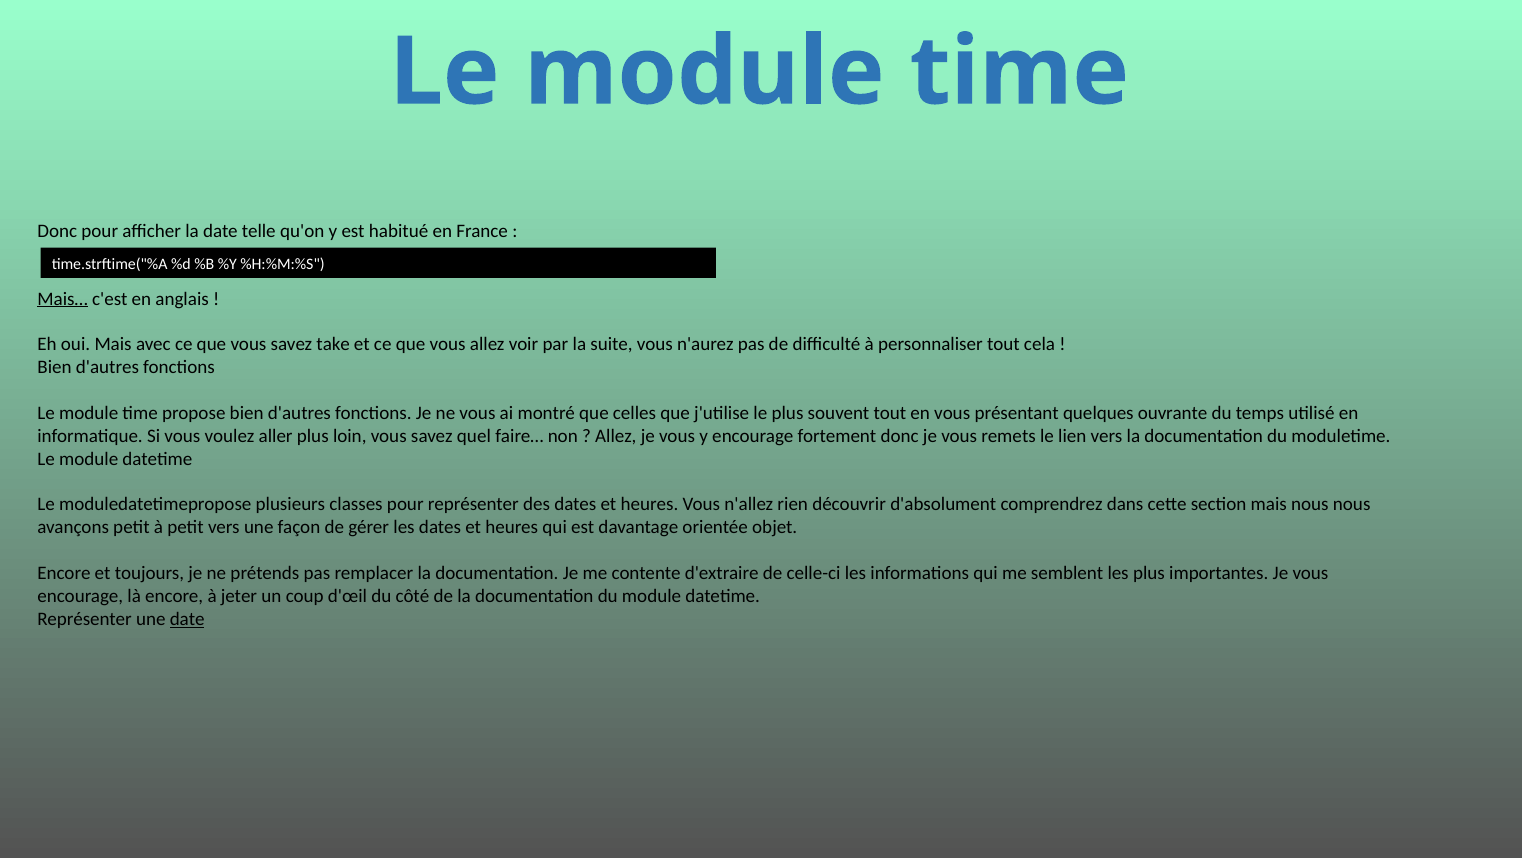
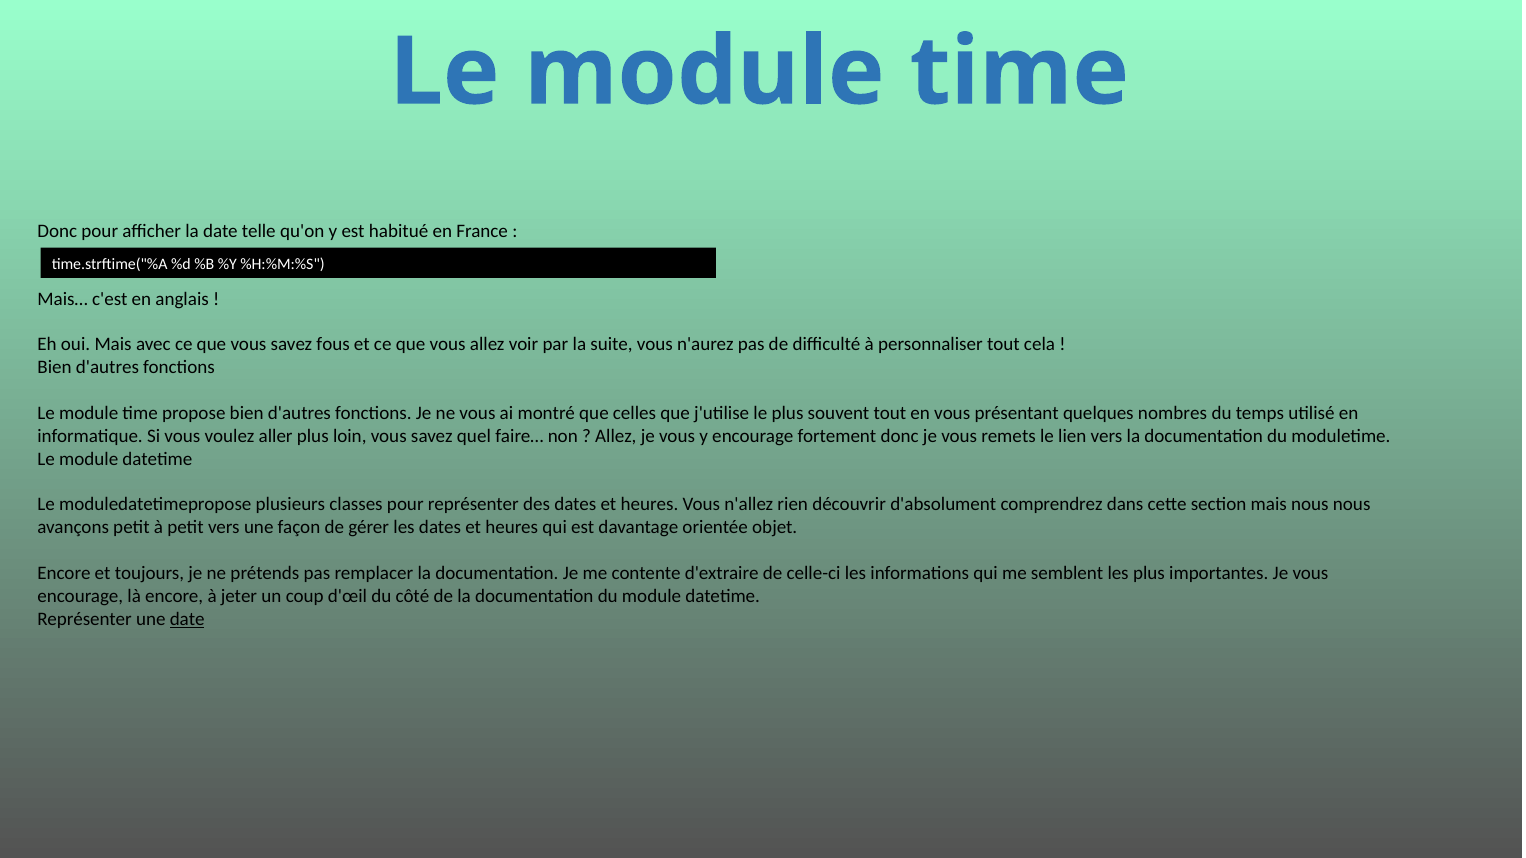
Mais… underline: present -> none (63, 299)
take: take -> fous (333, 345)
ouvrante: ouvrante -> nombres (1173, 413)
